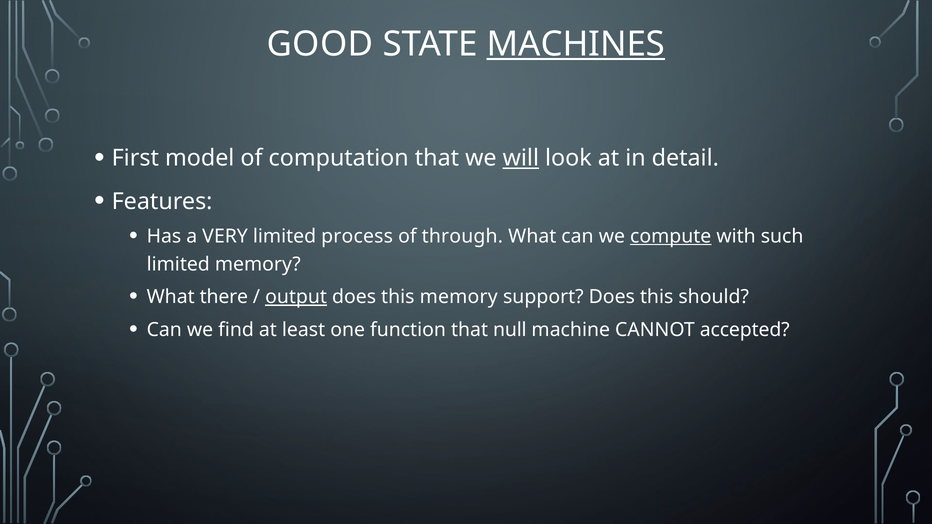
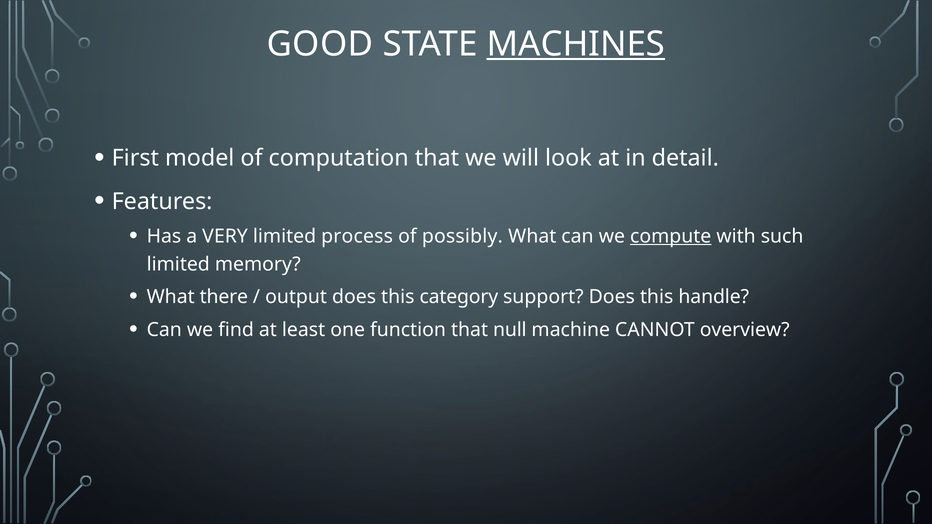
will underline: present -> none (521, 158)
through: through -> possibly (462, 236)
output underline: present -> none (296, 297)
this memory: memory -> category (459, 297)
should: should -> handle (714, 297)
accepted: accepted -> overview (745, 330)
